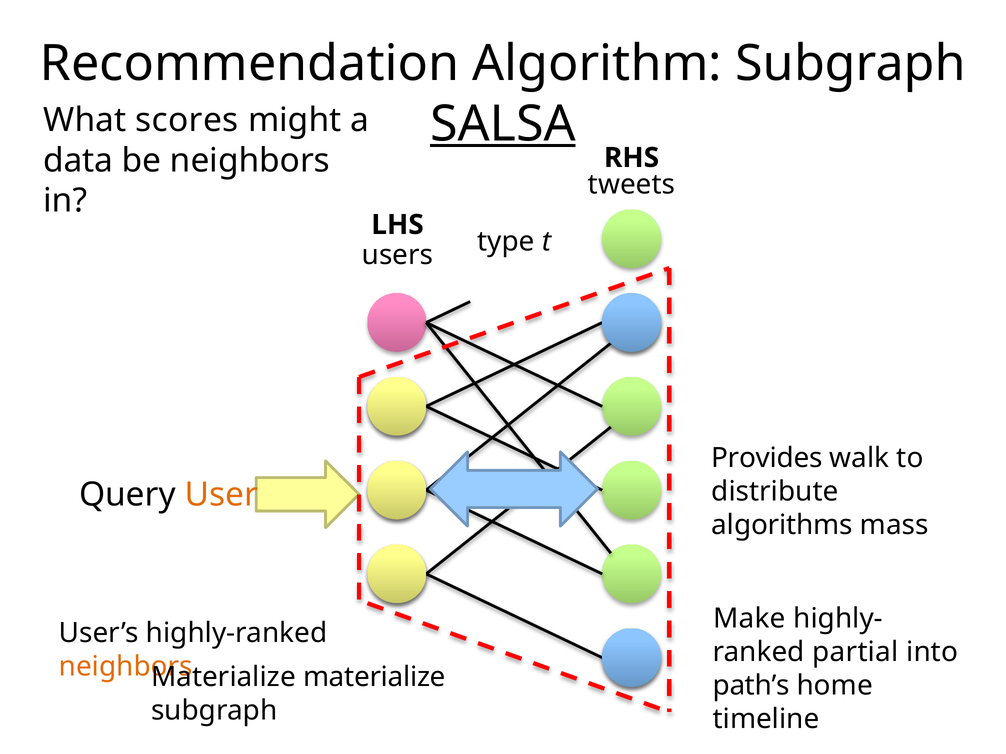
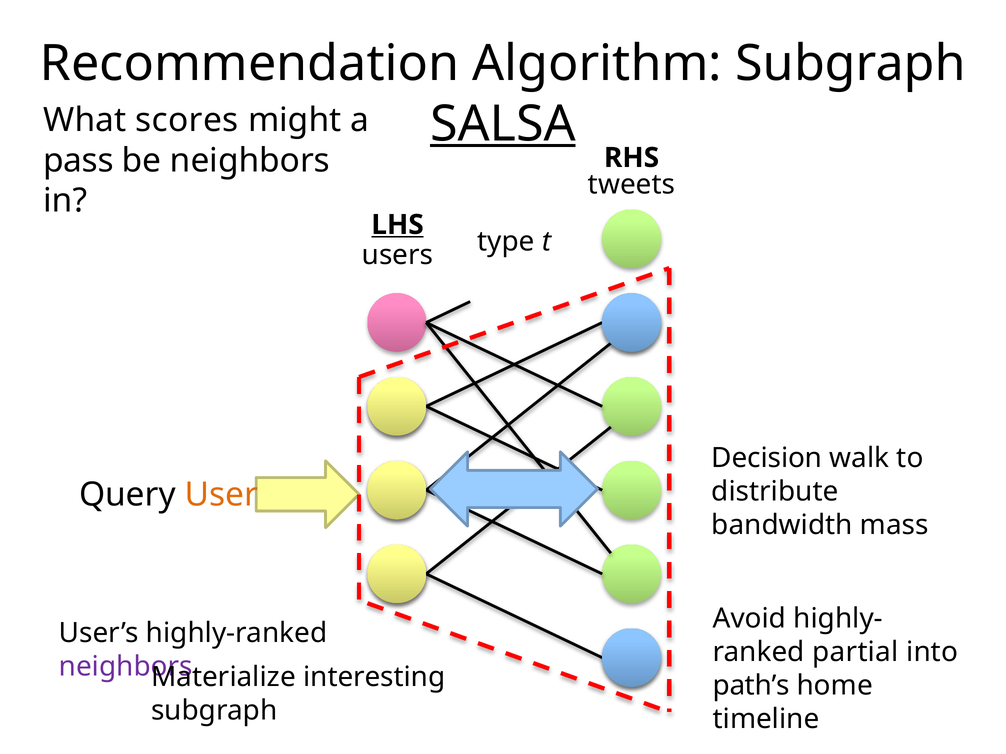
data: data -> pass (78, 161)
LHS underline: none -> present (397, 225)
Provides: Provides -> Decision (767, 458)
algorithms: algorithms -> bandwidth (782, 526)
Make: Make -> Avoid (749, 619)
neighbors colour: orange -> purple (126, 667)
Materialize materialize: materialize -> interesting (374, 678)
